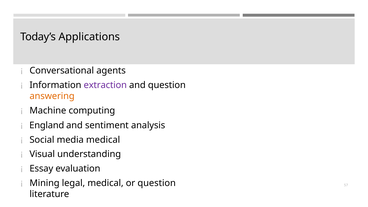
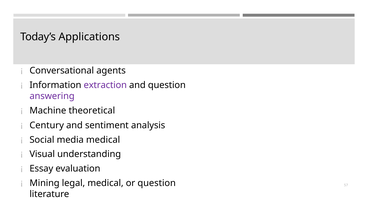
answering colour: orange -> purple (52, 96)
computing: computing -> theoretical (92, 111)
England: England -> Century (47, 125)
